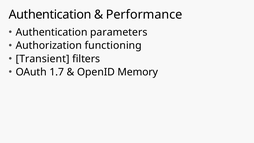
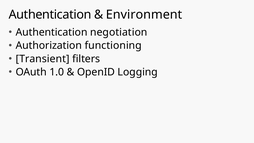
Performance: Performance -> Environment (144, 15)
parameters: parameters -> negotiation (119, 32)
1.7: 1.7 -> 1.0 (57, 72)
Memory: Memory -> Logging (138, 72)
